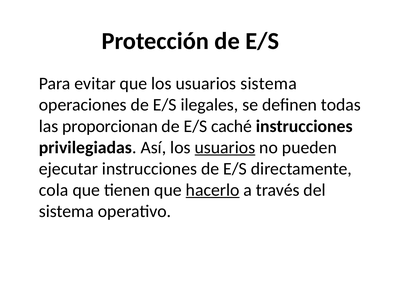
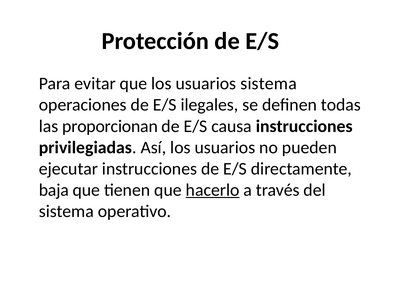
caché: caché -> causa (231, 126)
usuarios underline: present -> none (225, 148)
cola: cola -> baja (54, 190)
